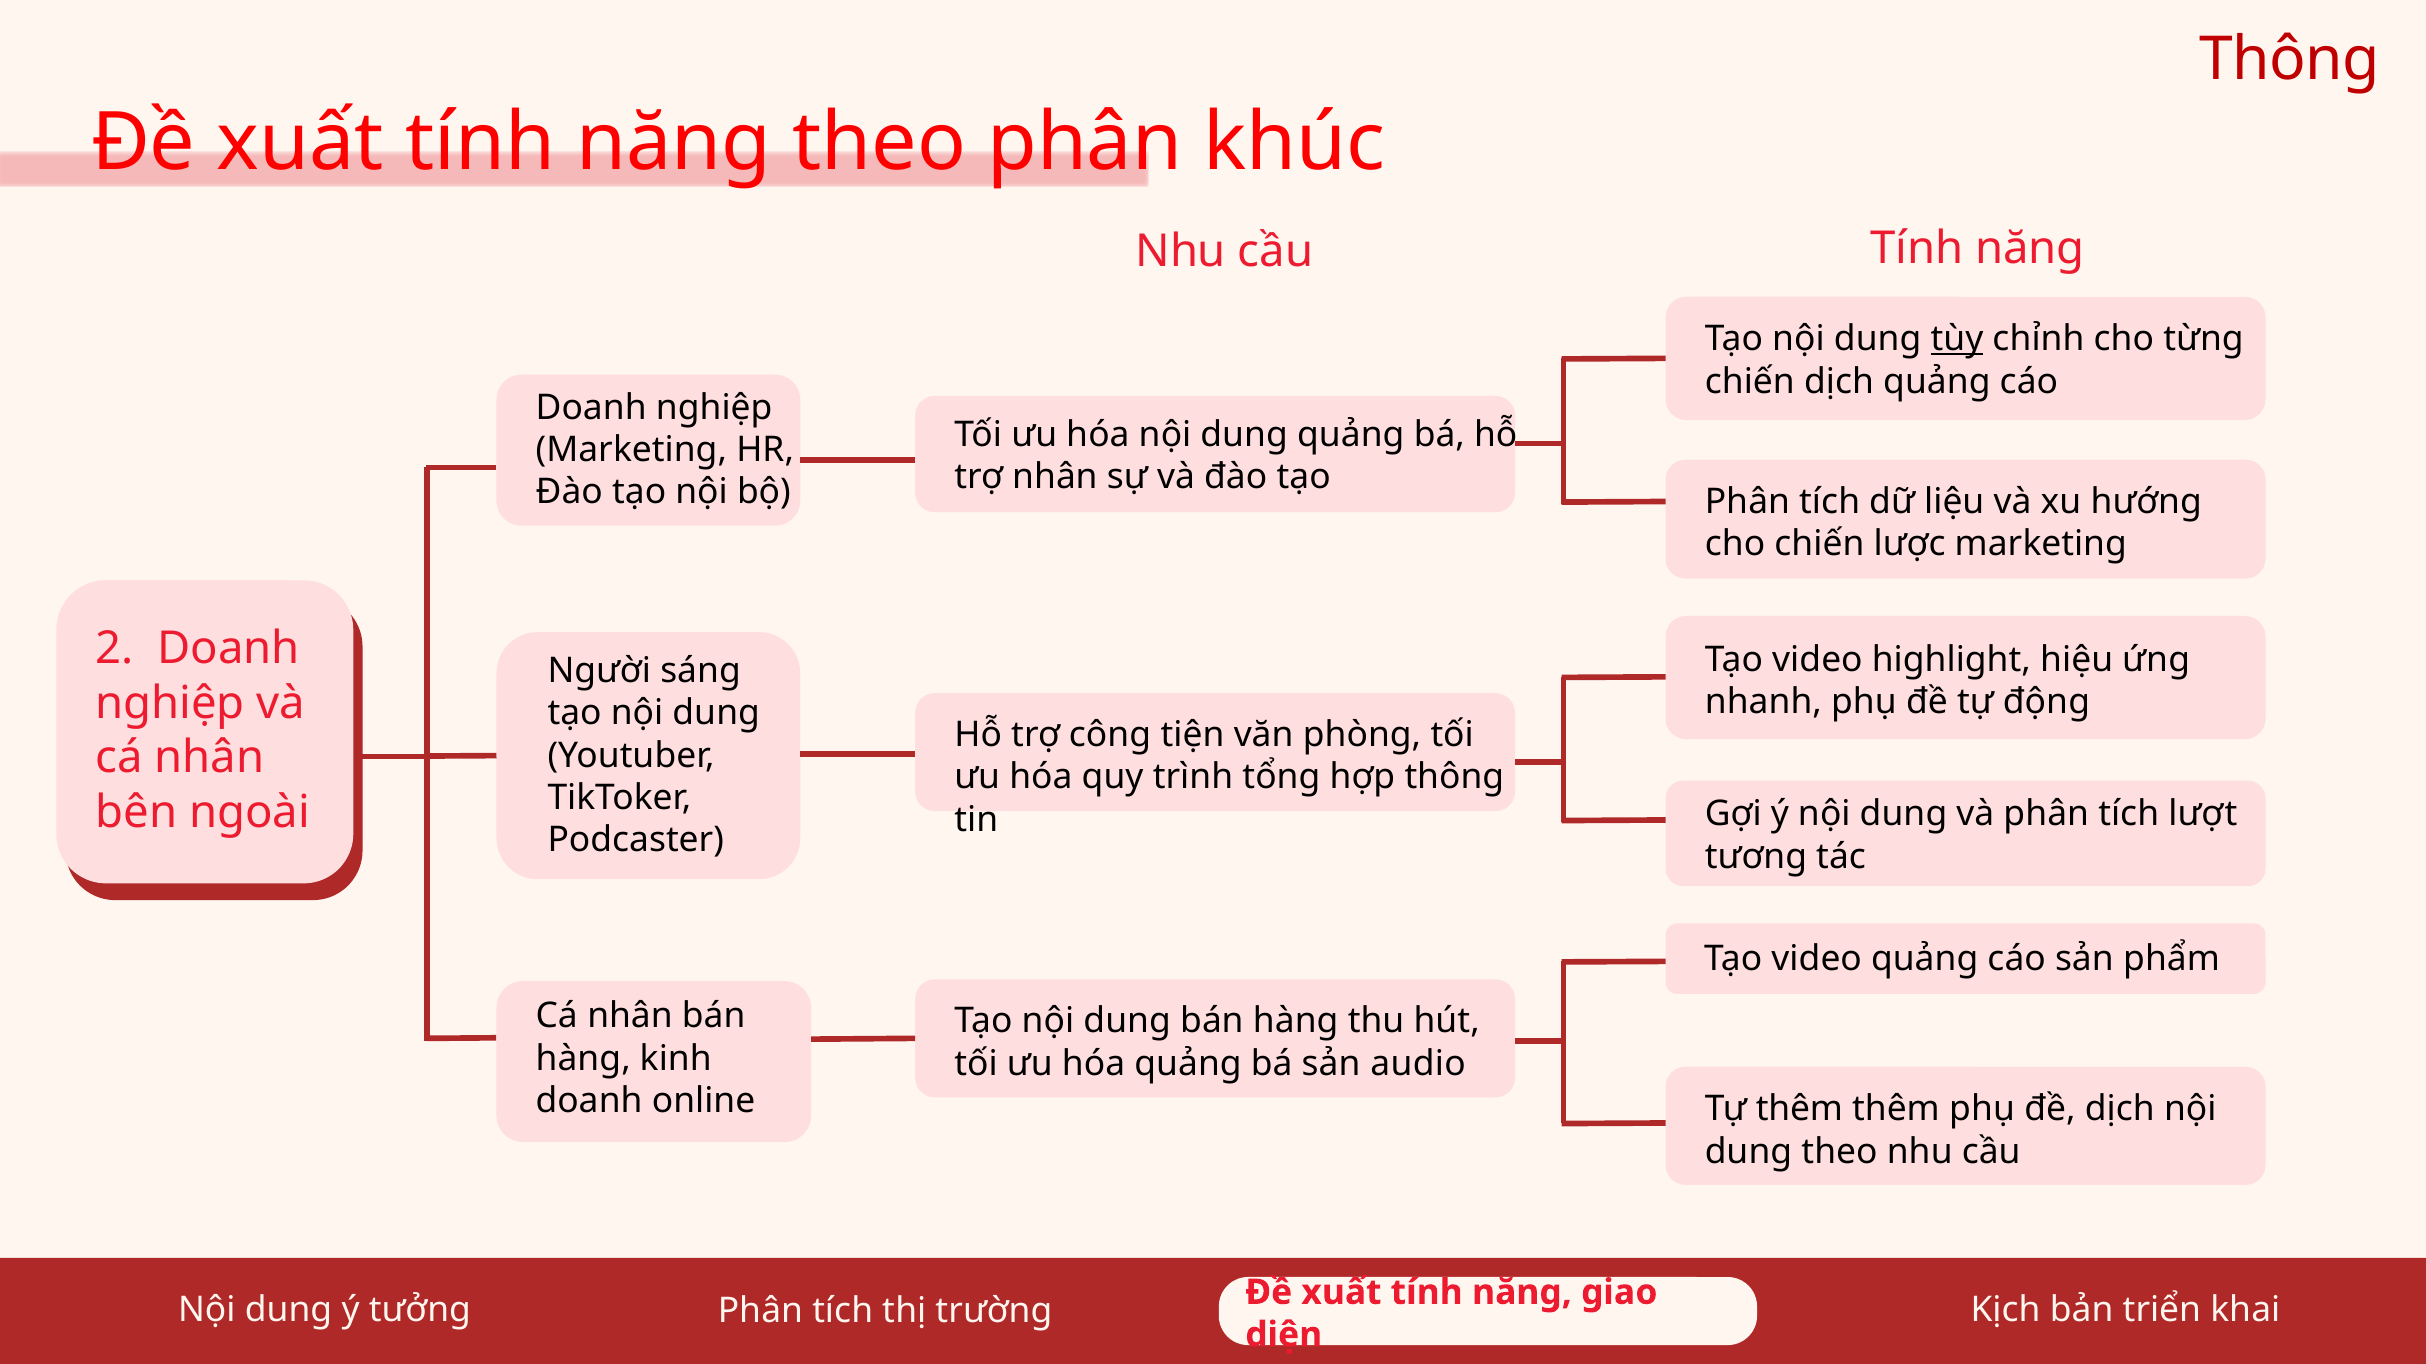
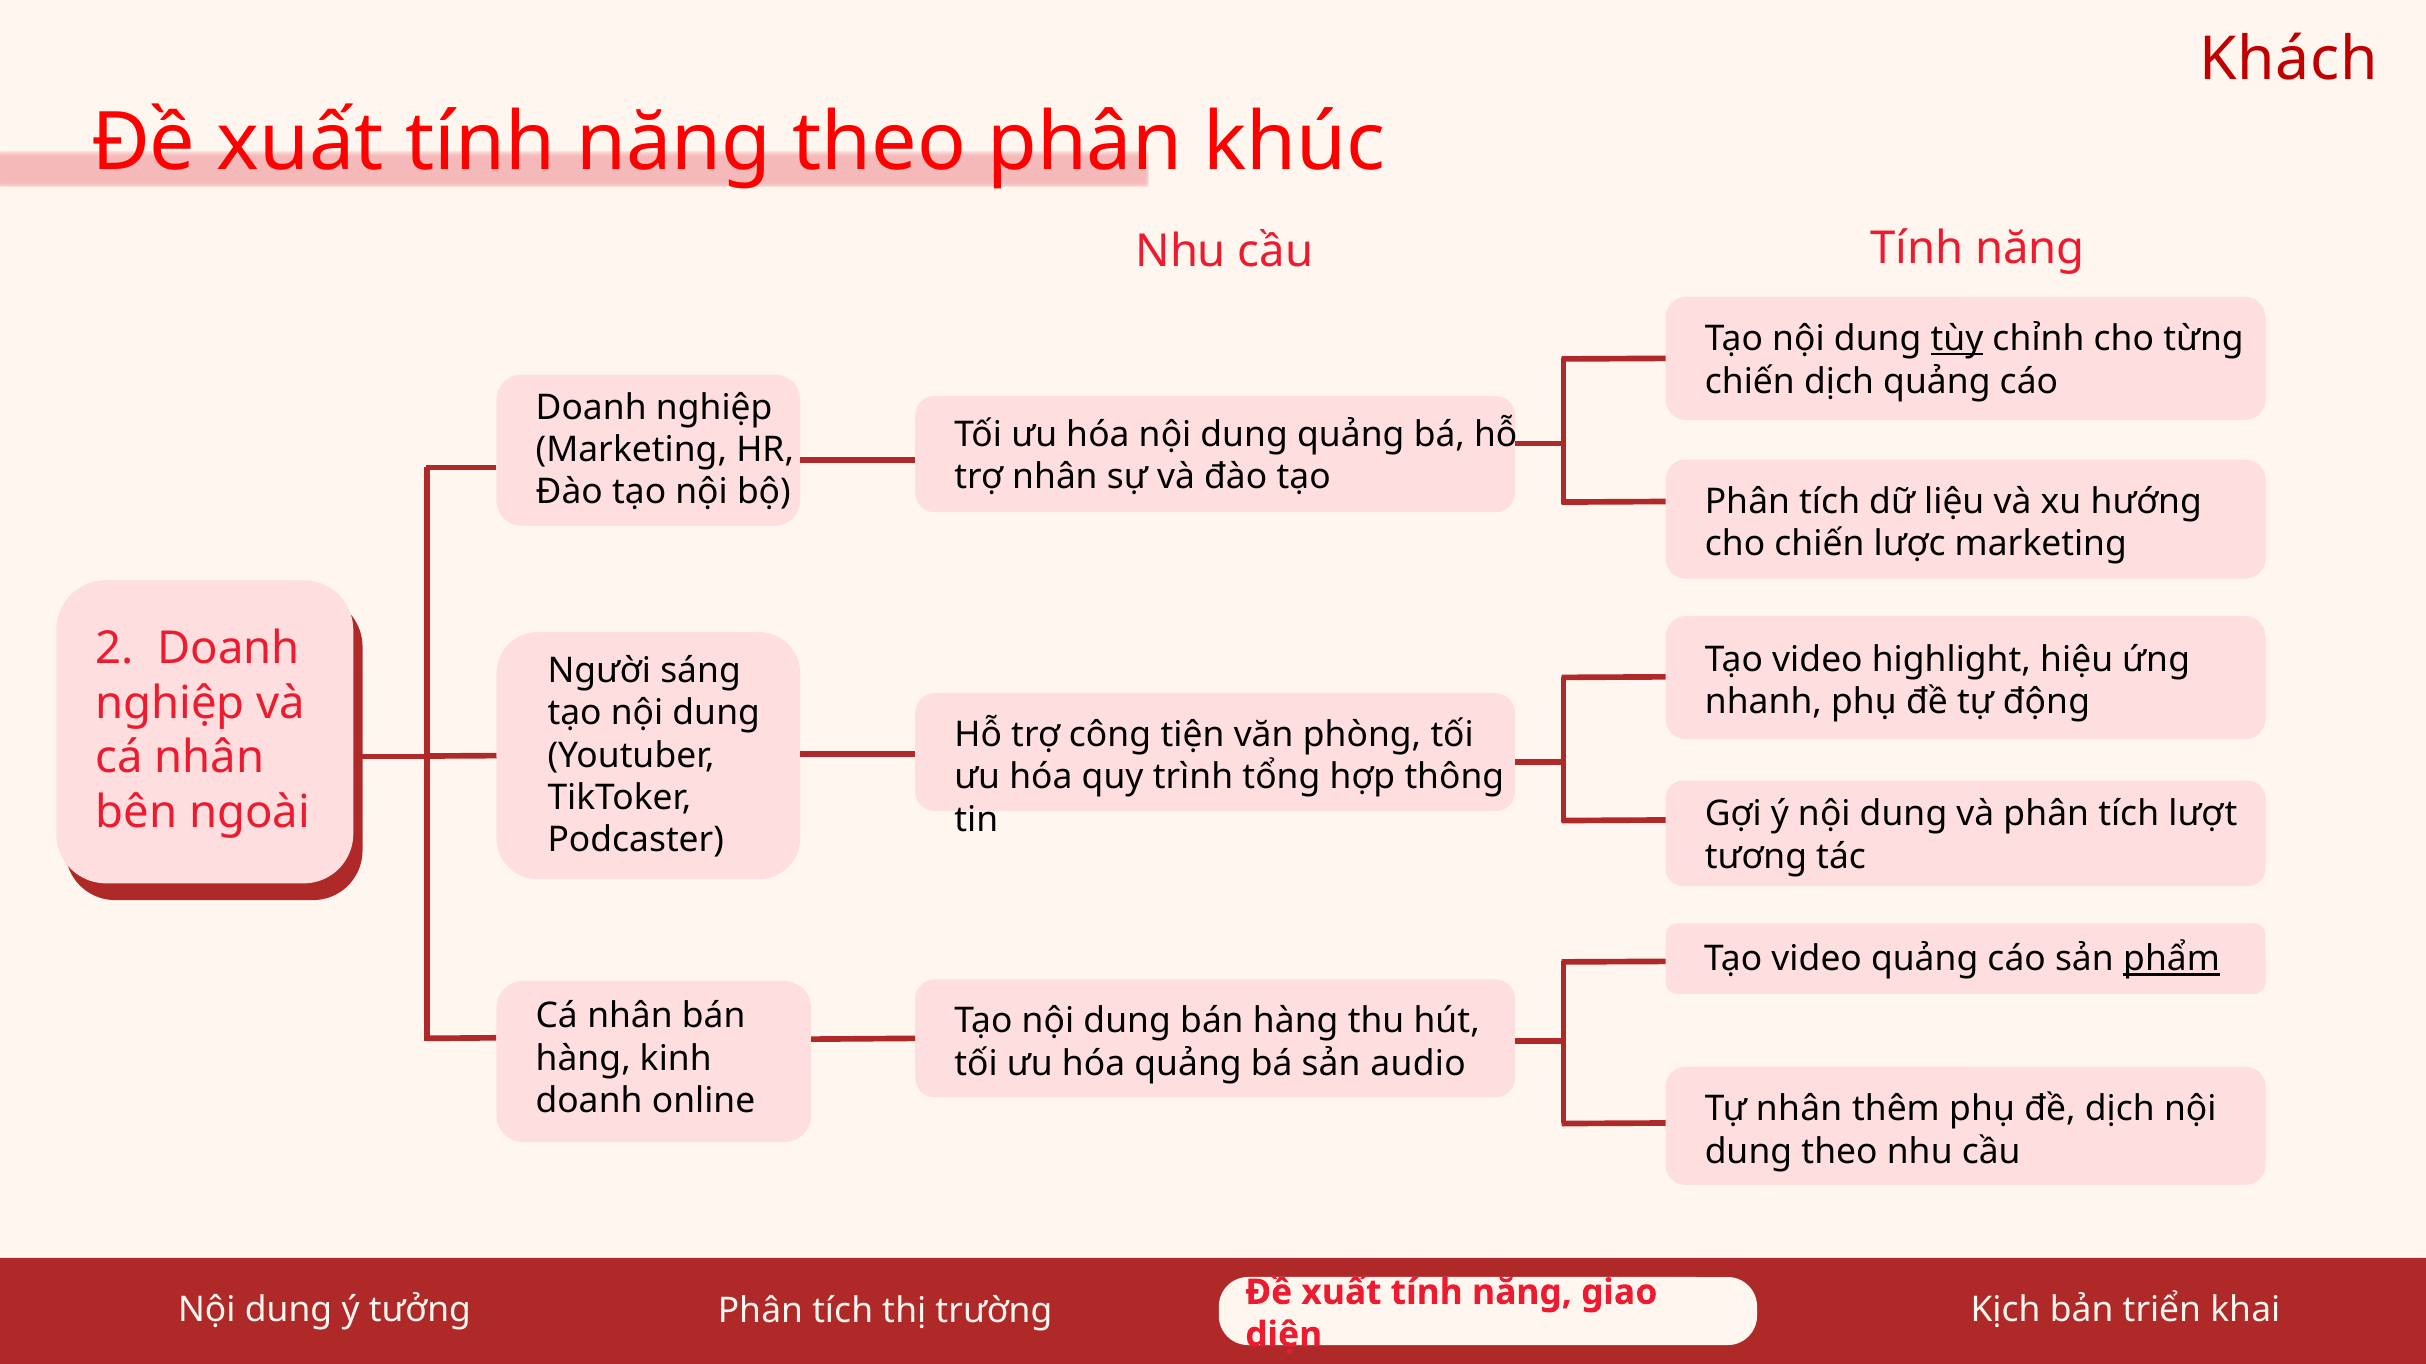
Thông: Thông -> Khách (2289, 60)
phẩm underline: none -> present (2172, 960)
Tự thêm: thêm -> nhân (1799, 1109)
